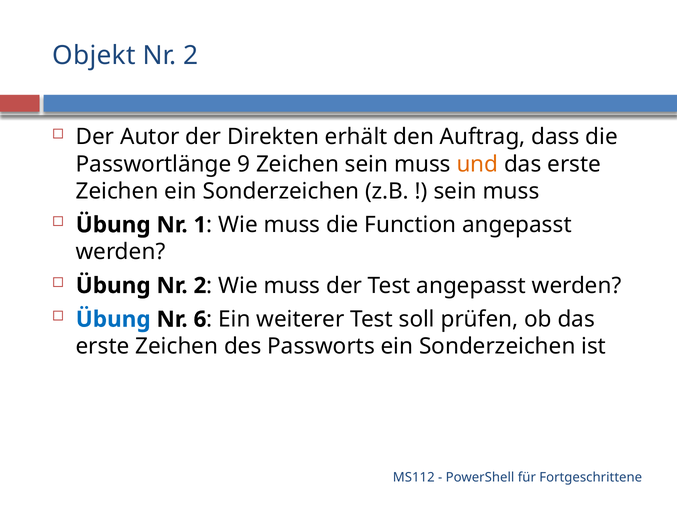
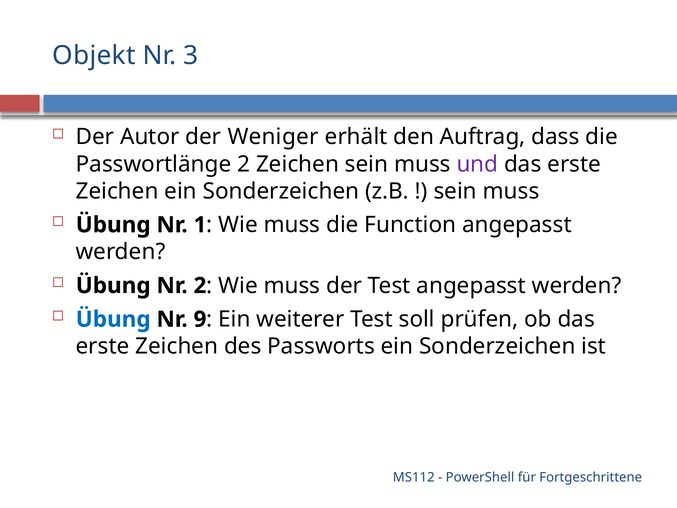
2: 2 -> 3 (191, 55)
Direkten: Direkten -> Weniger (273, 137)
Passwortlänge 9: 9 -> 2 (244, 164)
und colour: orange -> purple (477, 164)
6: 6 -> 9 (200, 319)
